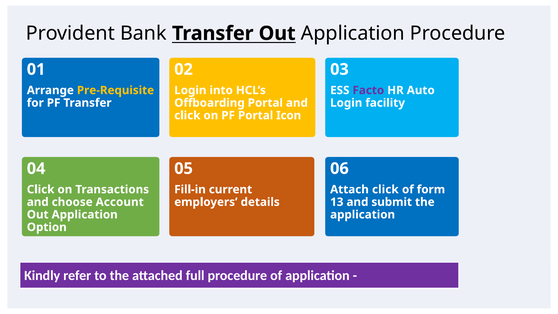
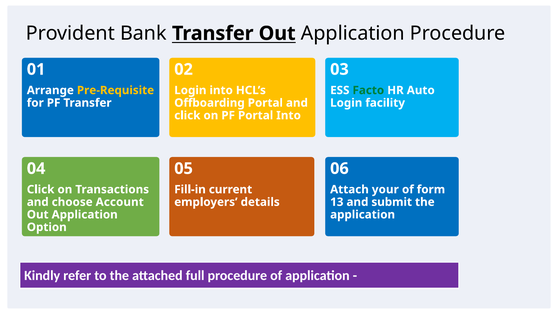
Facto colour: purple -> green (368, 90)
Portal Icon: Icon -> Into (289, 115)
Attach click: click -> your (385, 189)
